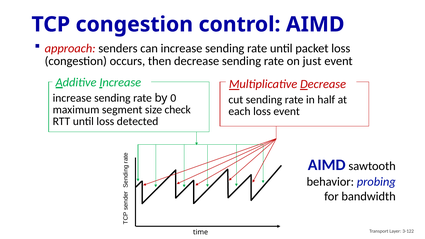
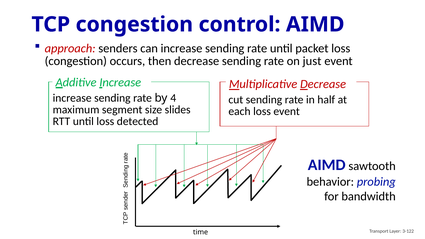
0: 0 -> 4 (173, 98)
check: check -> slides (178, 110)
